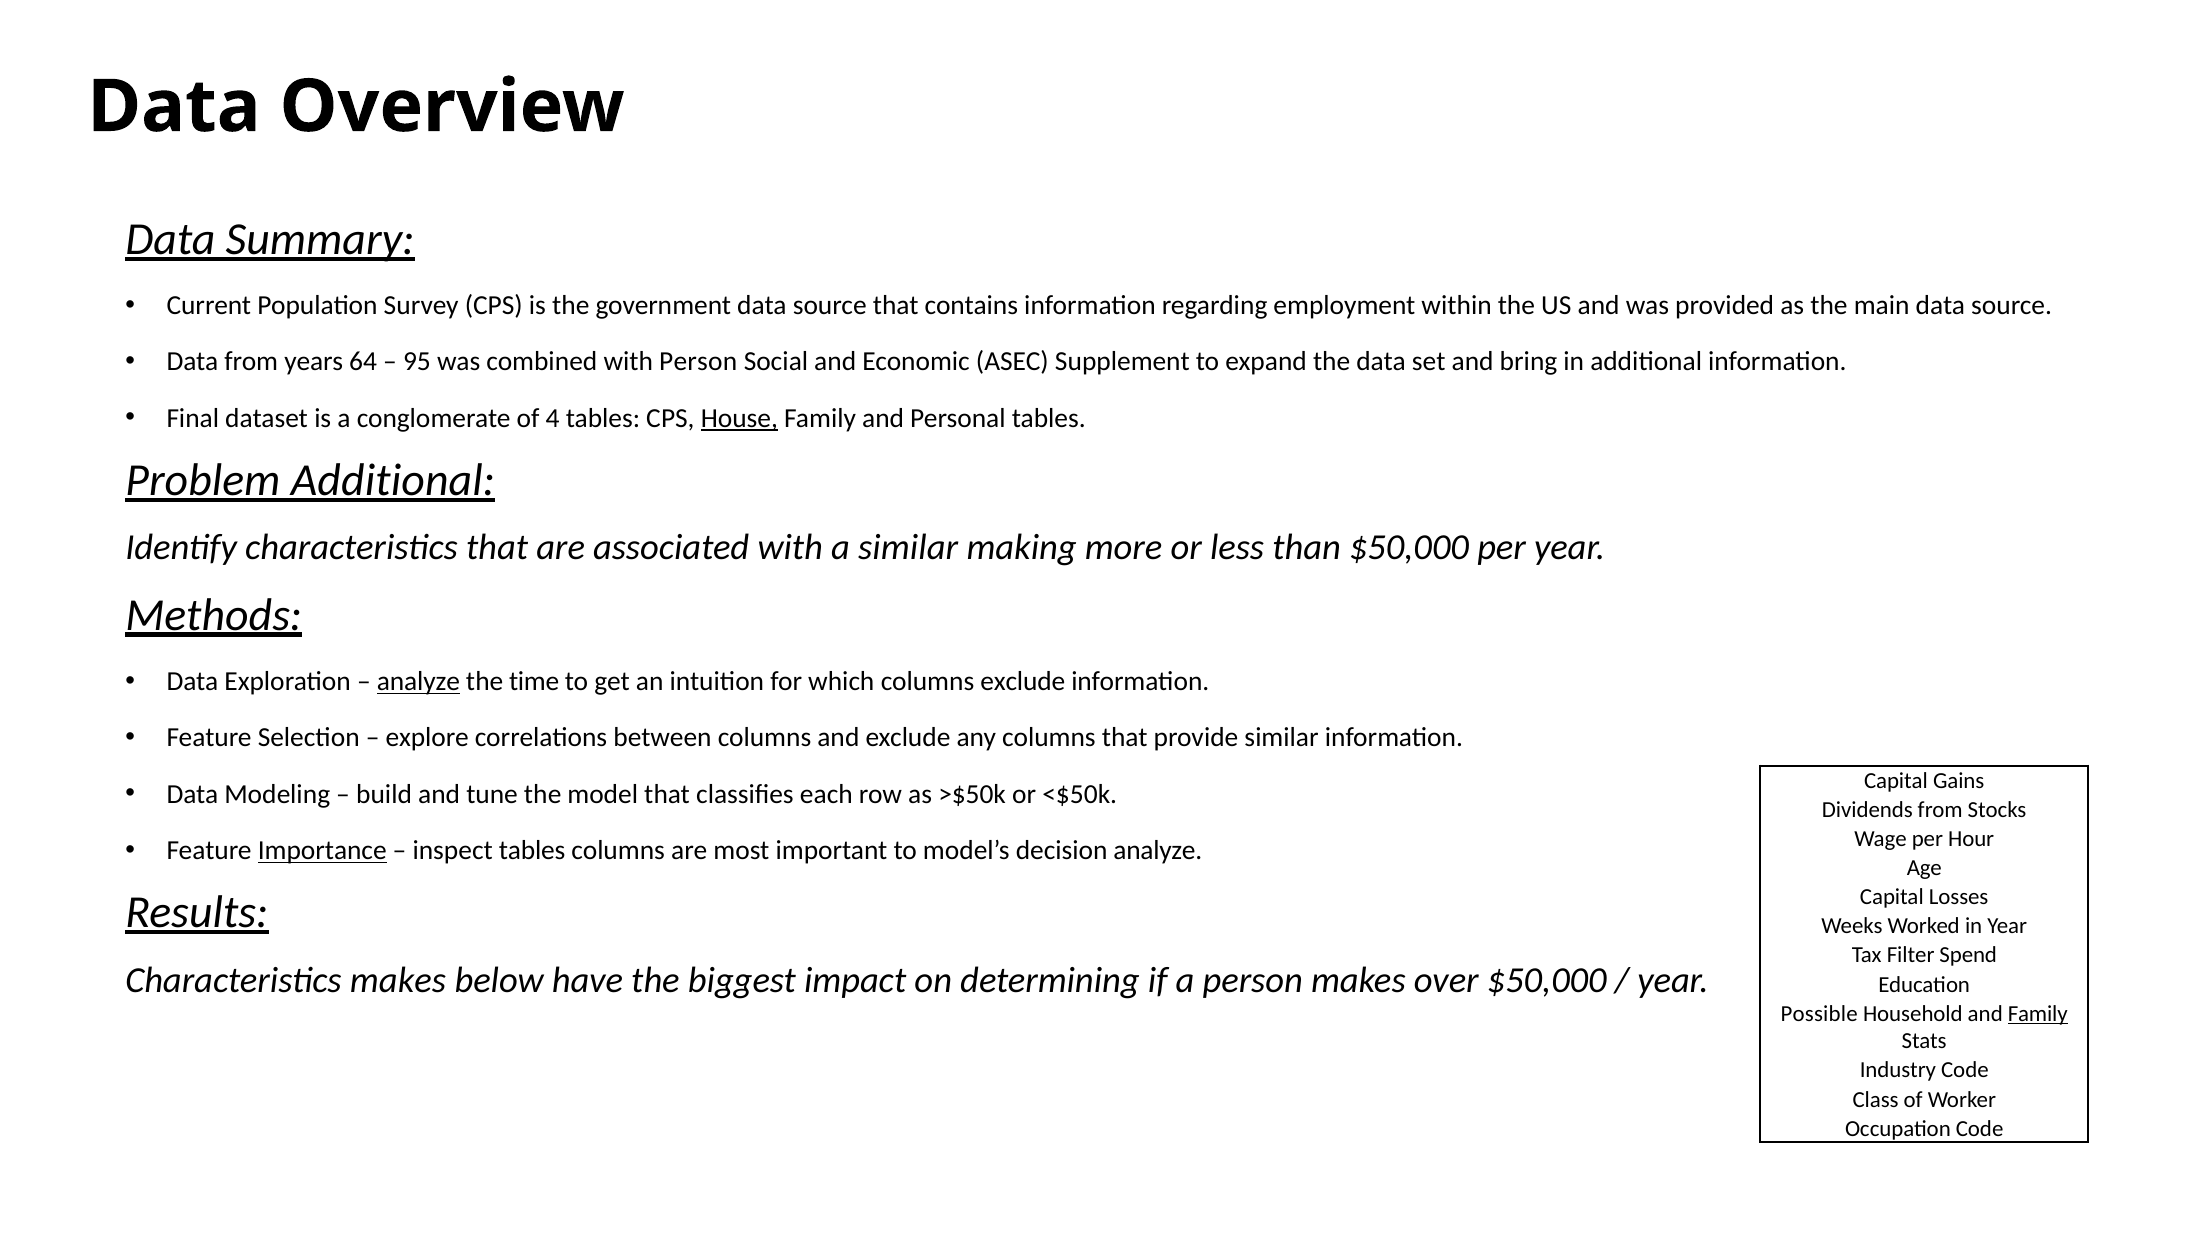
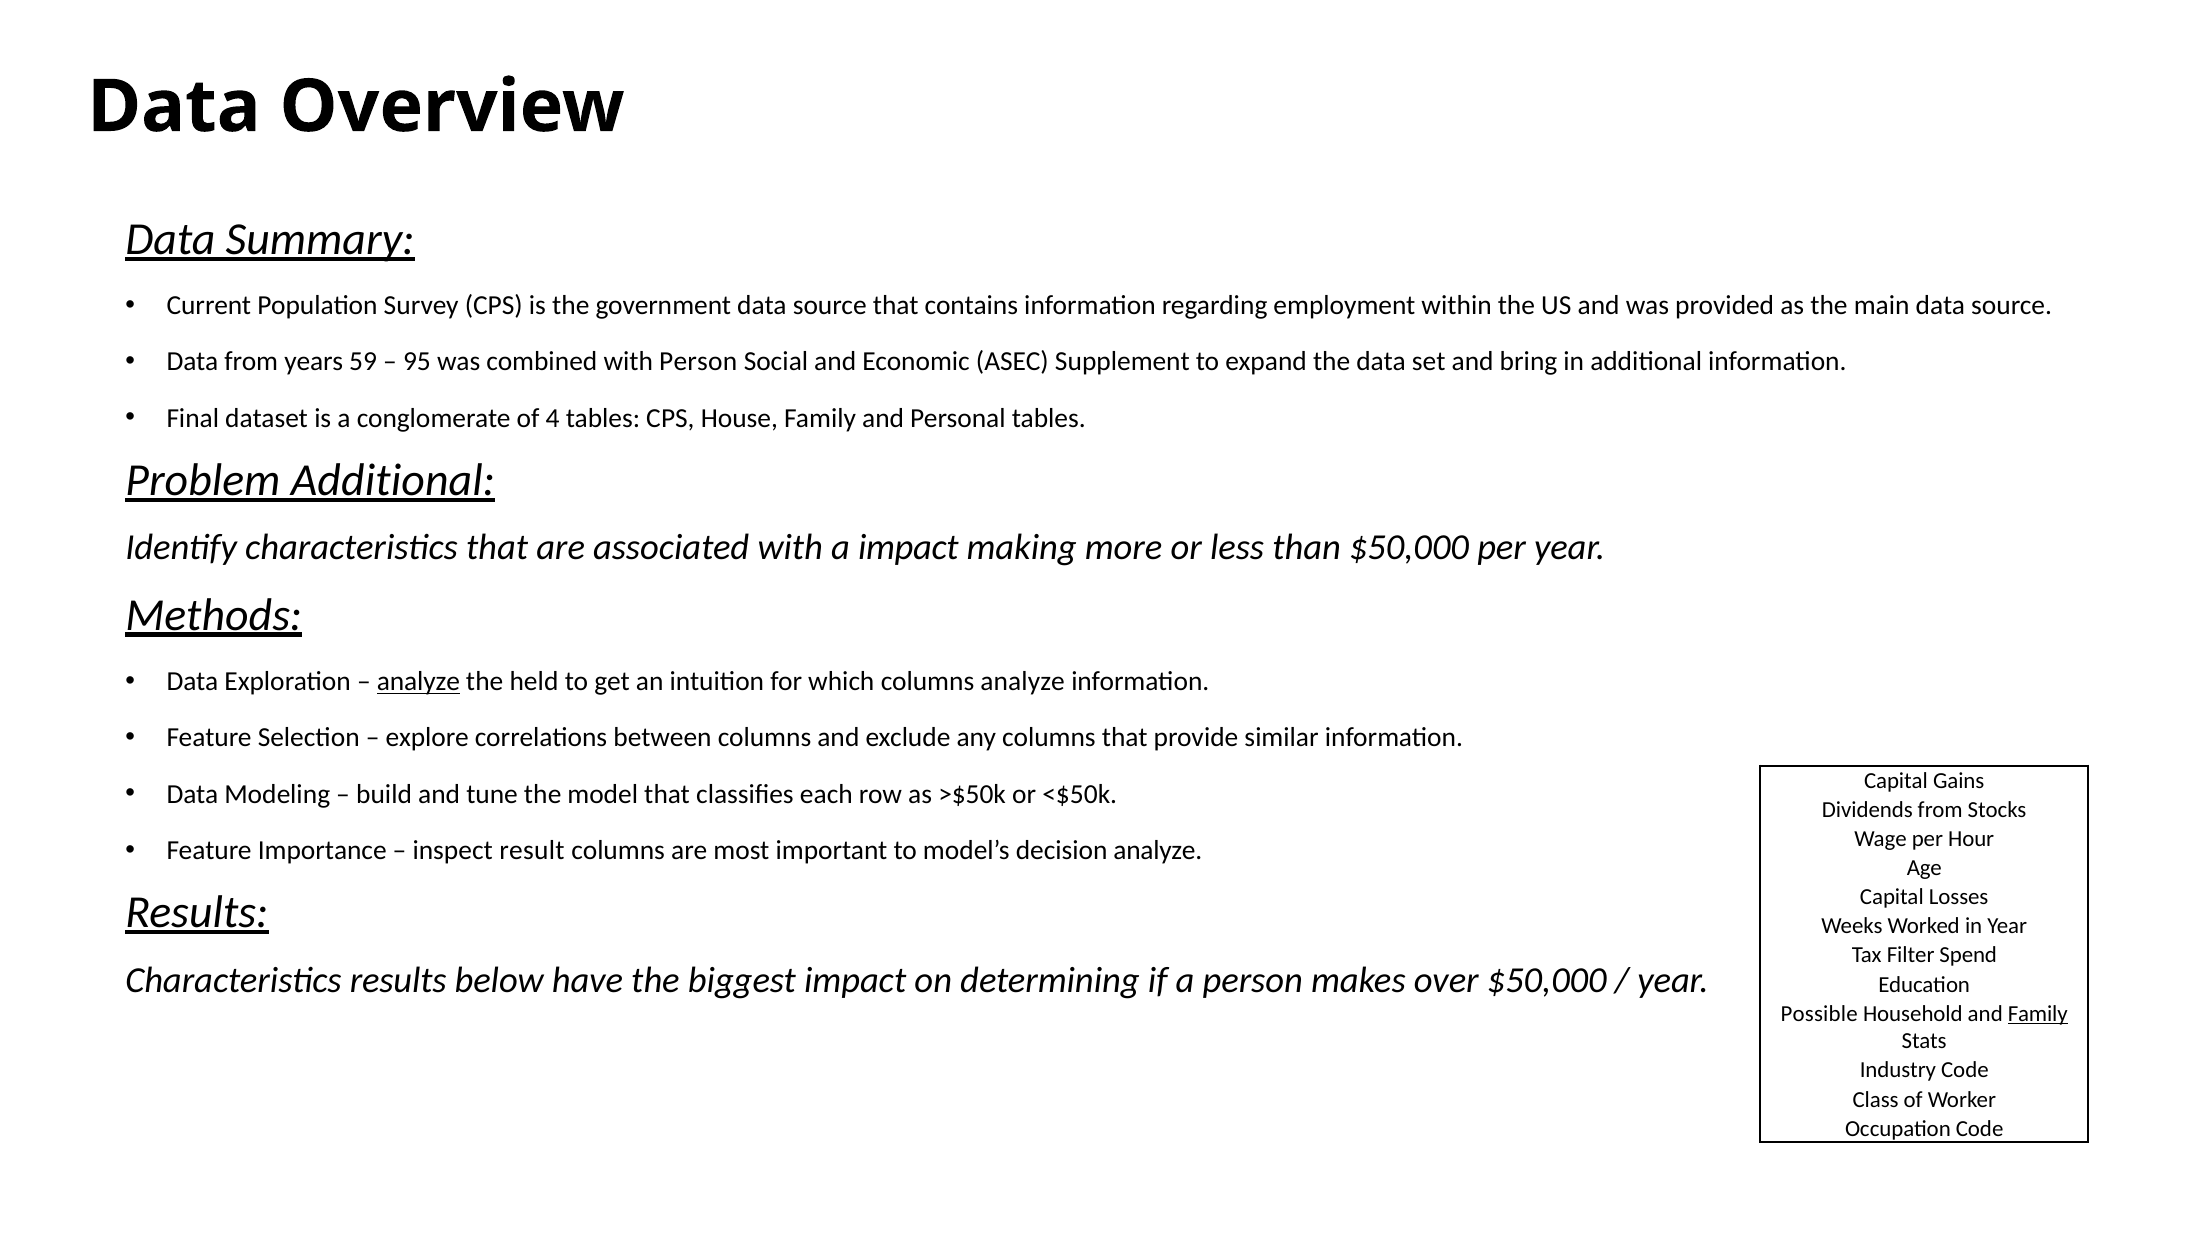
64: 64 -> 59 (363, 362)
House underline: present -> none (739, 418)
a similar: similar -> impact (908, 547)
time: time -> held (534, 682)
columns exclude: exclude -> analyze (1023, 682)
Importance underline: present -> none (322, 850)
inspect tables: tables -> result (532, 850)
Characteristics makes: makes -> results (398, 980)
